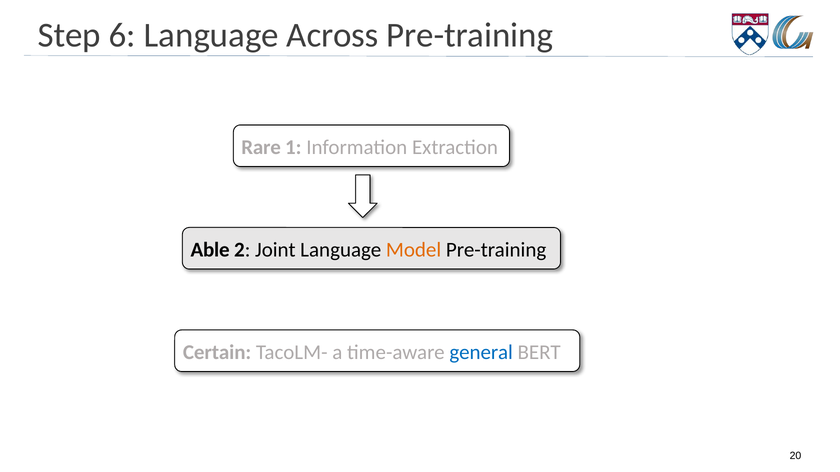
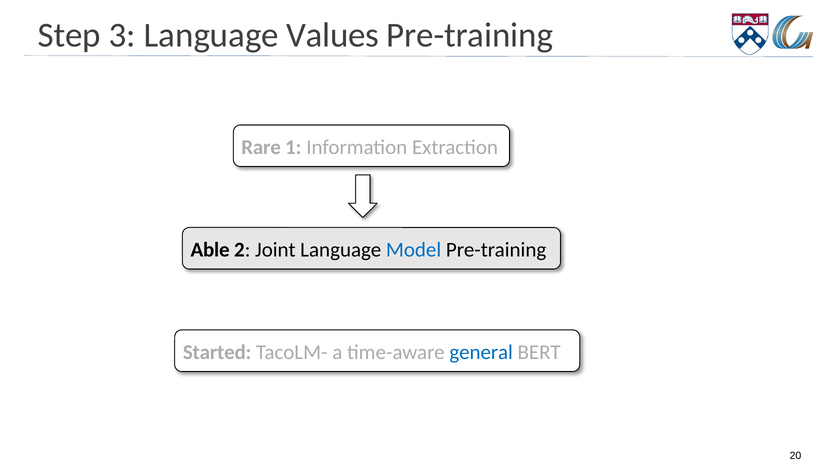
6: 6 -> 3 (122, 35)
Across: Across -> Values (333, 35)
Model colour: orange -> blue (414, 250)
Certain: Certain -> Started (217, 353)
